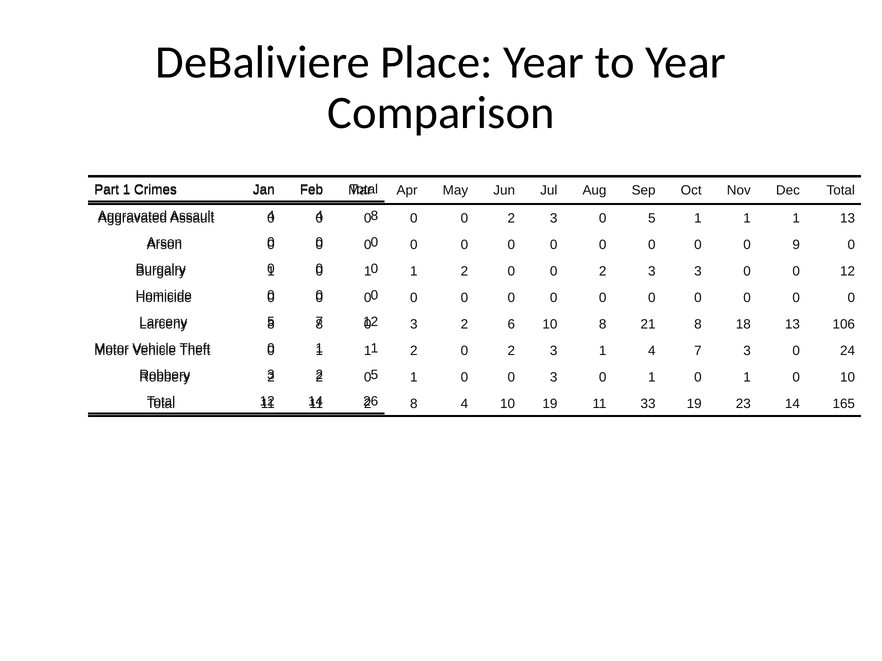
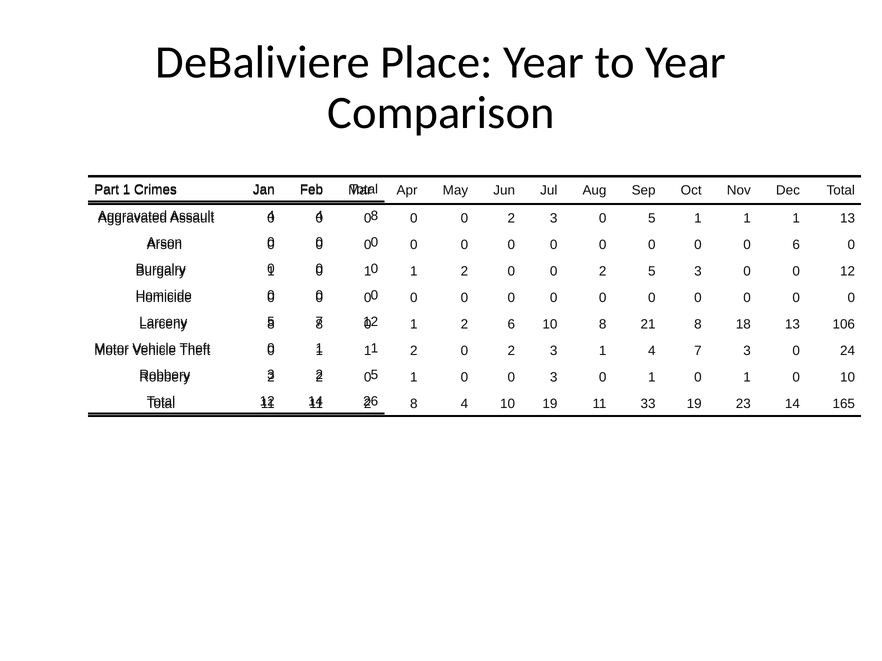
0 9: 9 -> 6 (796, 245)
3: 3 -> 5 (652, 271)
3: 3 -> 1 (414, 324)
